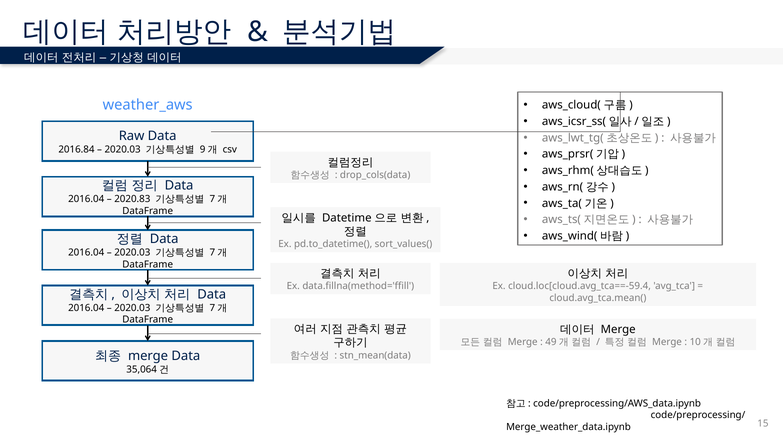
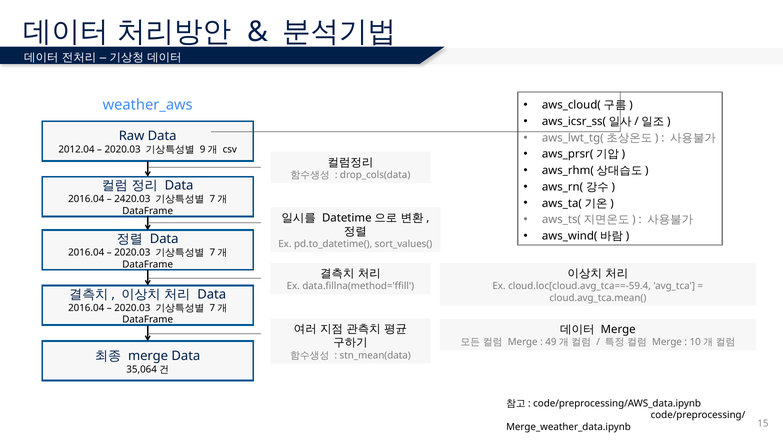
2016.84: 2016.84 -> 2012.04 (76, 149)
2020.83: 2020.83 -> 2420.03 (132, 199)
